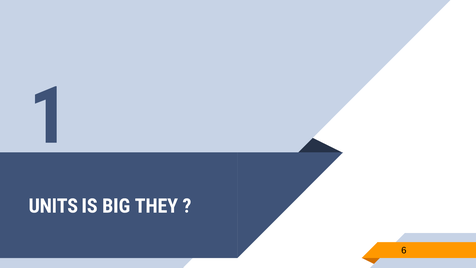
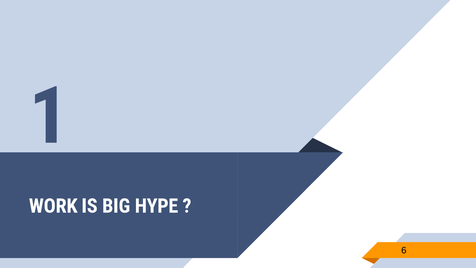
UNITS: UNITS -> WORK (53, 206)
THEY: THEY -> HYPE (156, 206)
